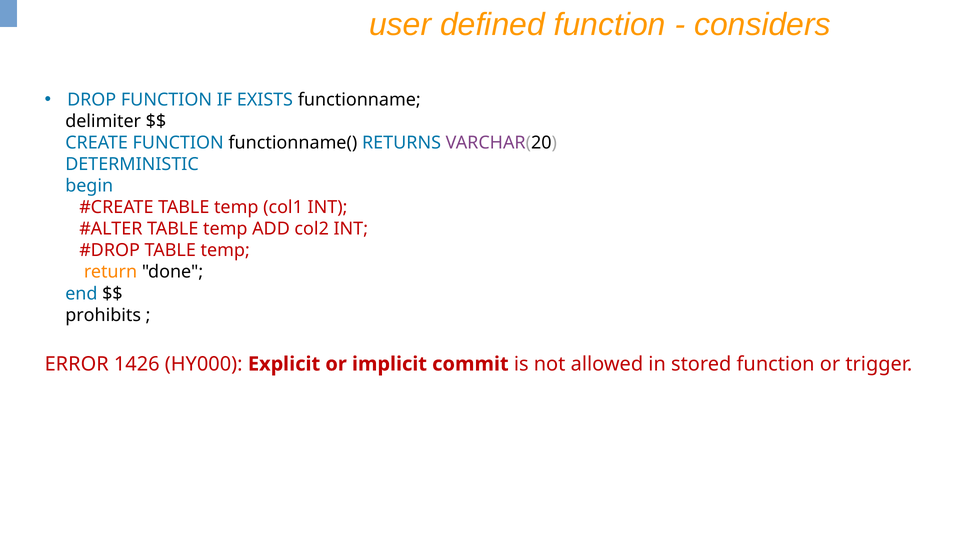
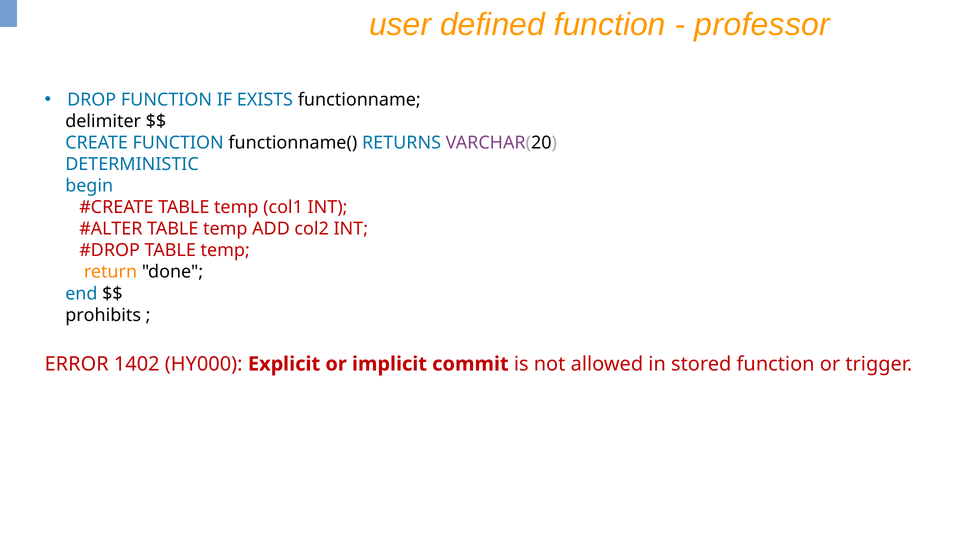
considers: considers -> professor (762, 25)
1426: 1426 -> 1402 (137, 364)
